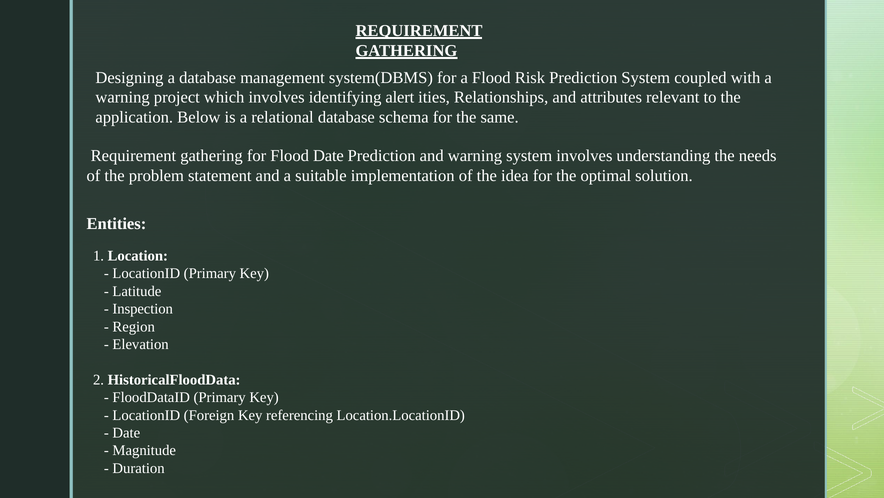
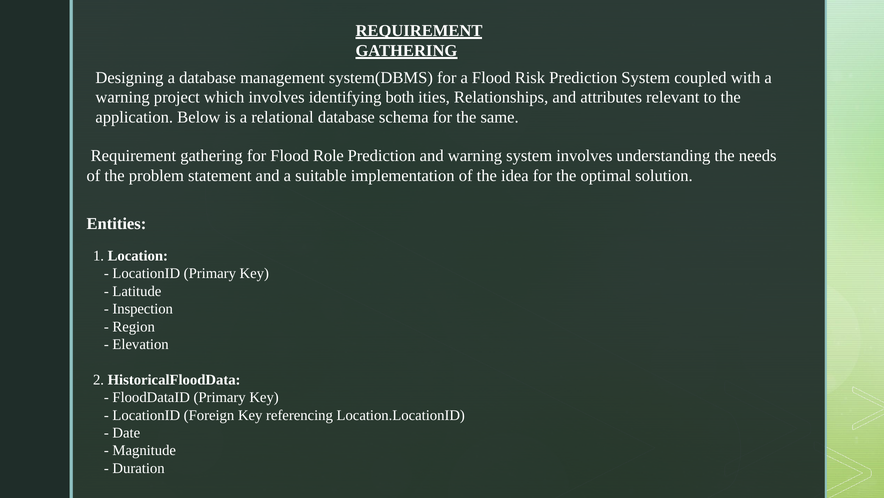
alert: alert -> both (400, 97)
Flood Date: Date -> Role (328, 156)
